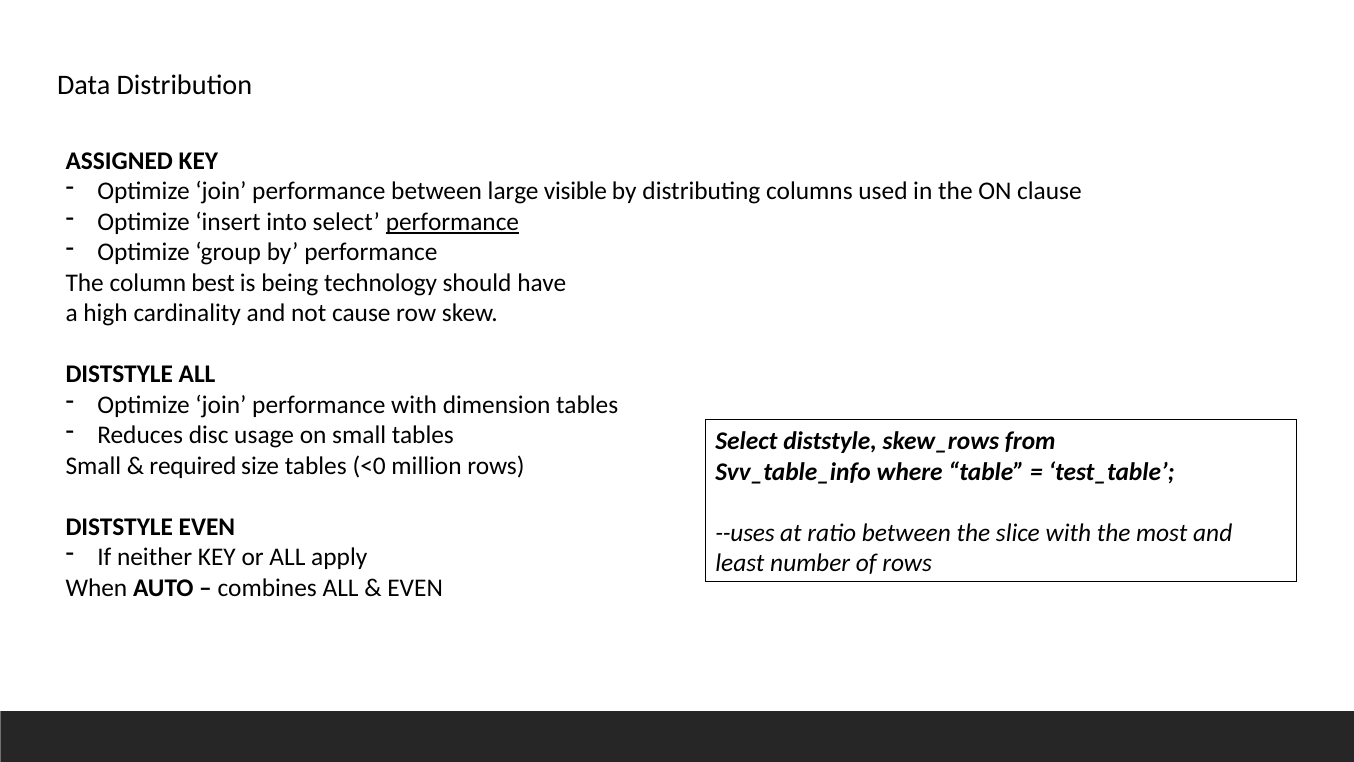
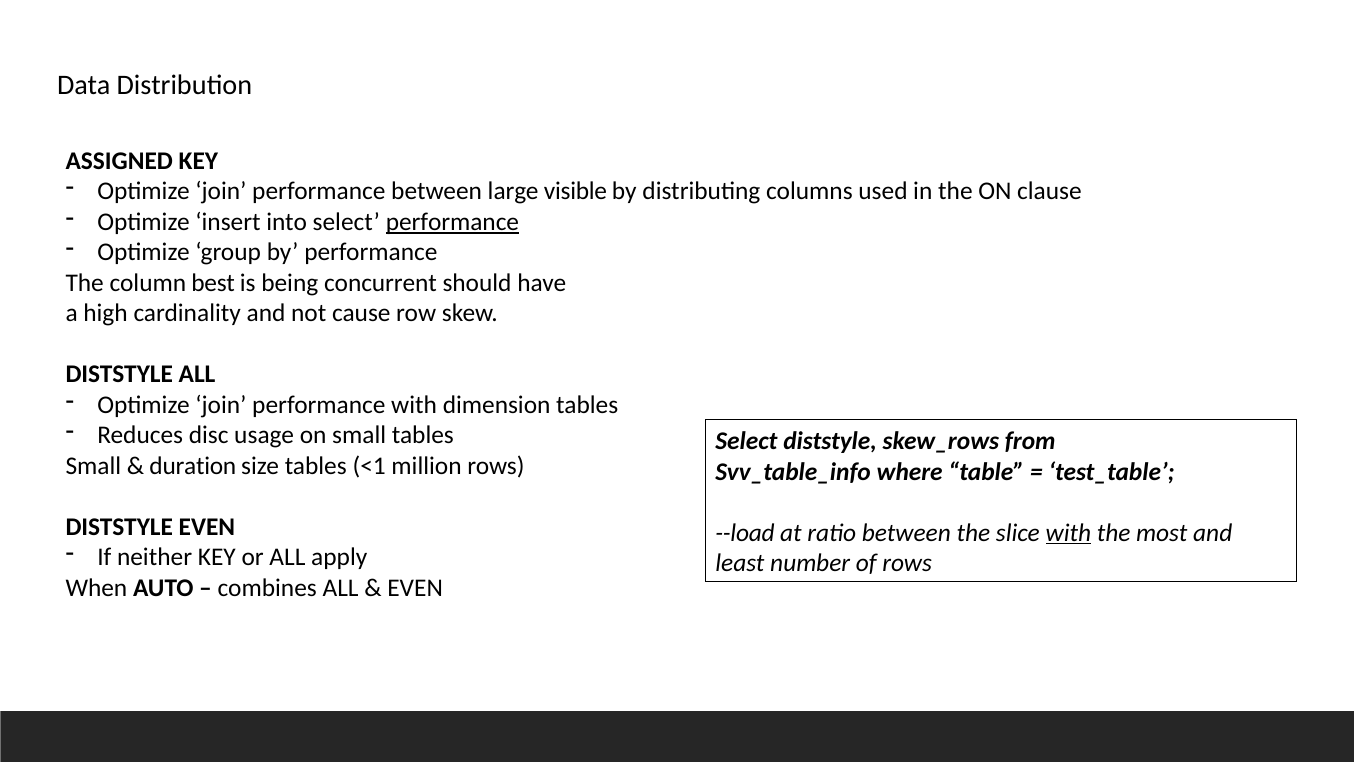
technology: technology -> concurrent (381, 283)
required: required -> duration (193, 466)
<0: <0 -> <1 (369, 466)
--uses: --uses -> --load (745, 532)
with underline: none -> present (1068, 532)
